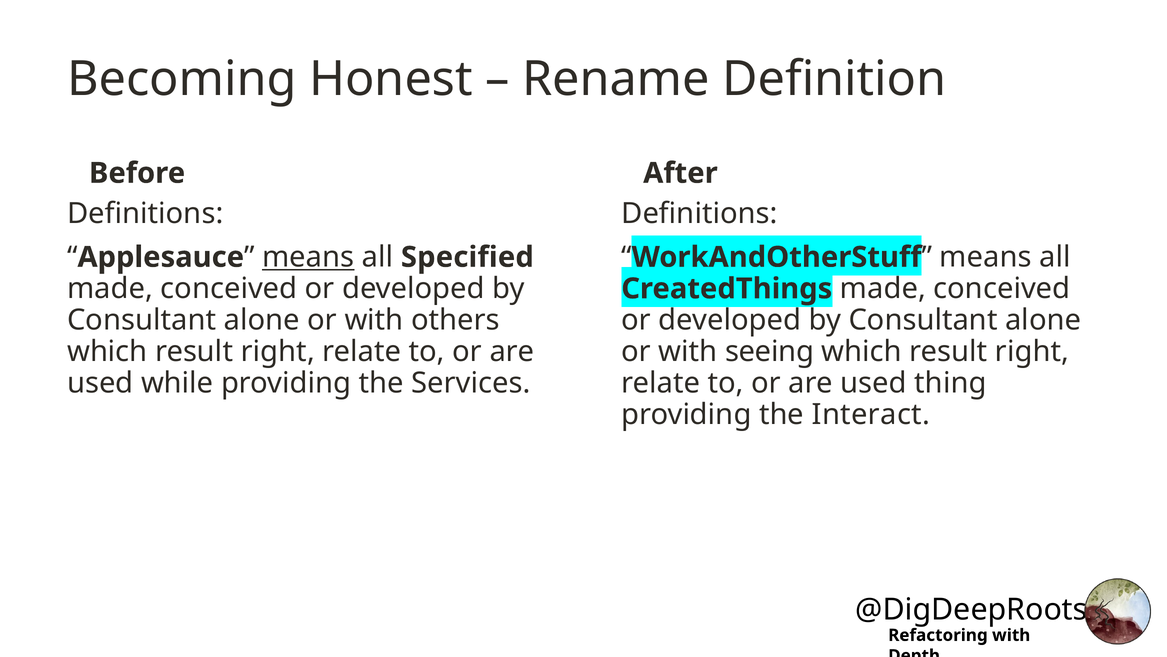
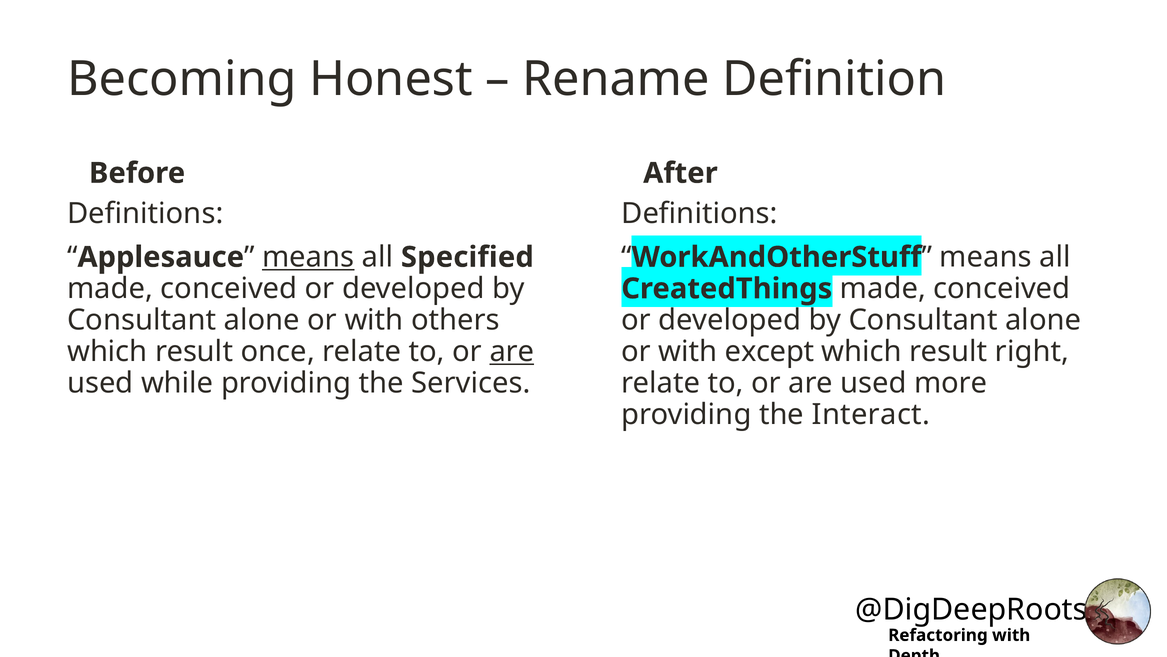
right: right -> once (278, 351)
are underline: none -> present (512, 351)
seeing: seeing -> except (770, 351)
thing: thing -> more (951, 383)
